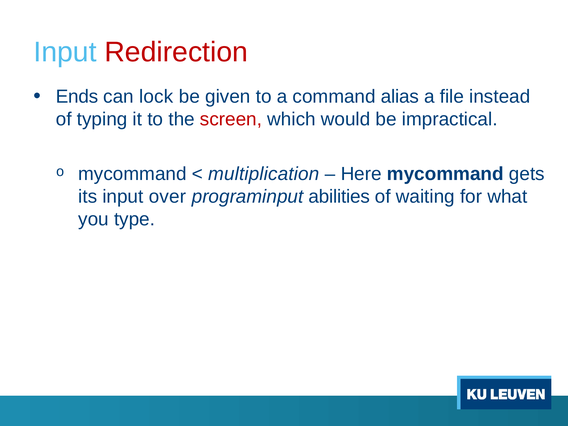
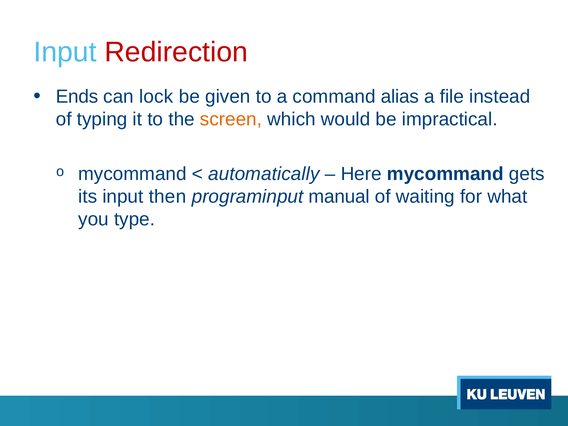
screen colour: red -> orange (231, 119)
multiplication: multiplication -> automatically (264, 174)
over: over -> then (168, 197)
abilities: abilities -> manual (339, 197)
